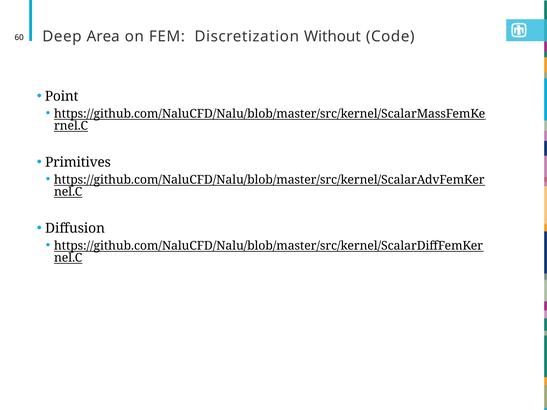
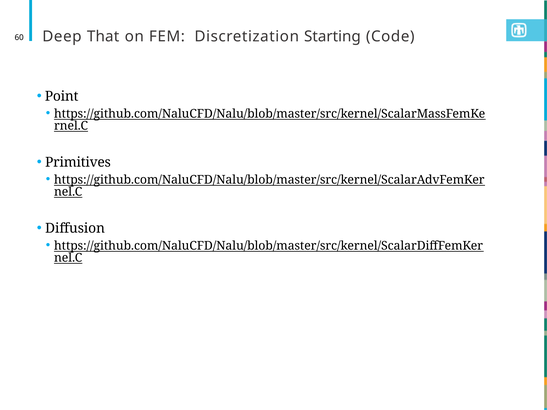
Area: Area -> That (103, 37)
Without: Without -> Starting (332, 37)
